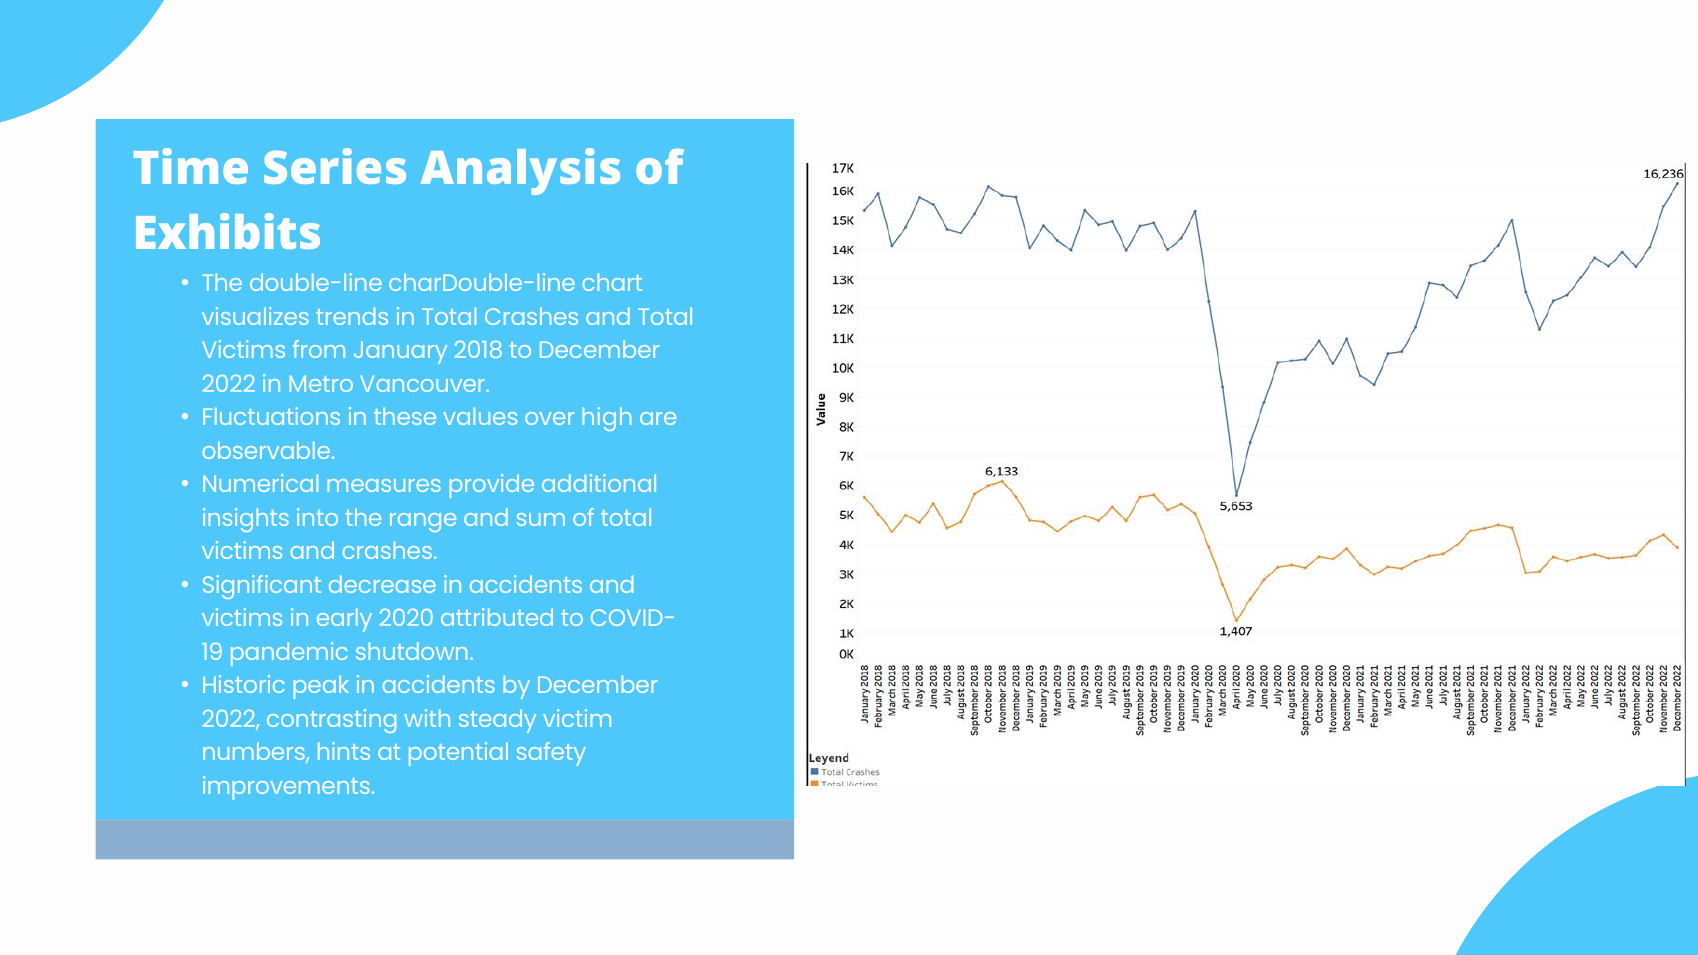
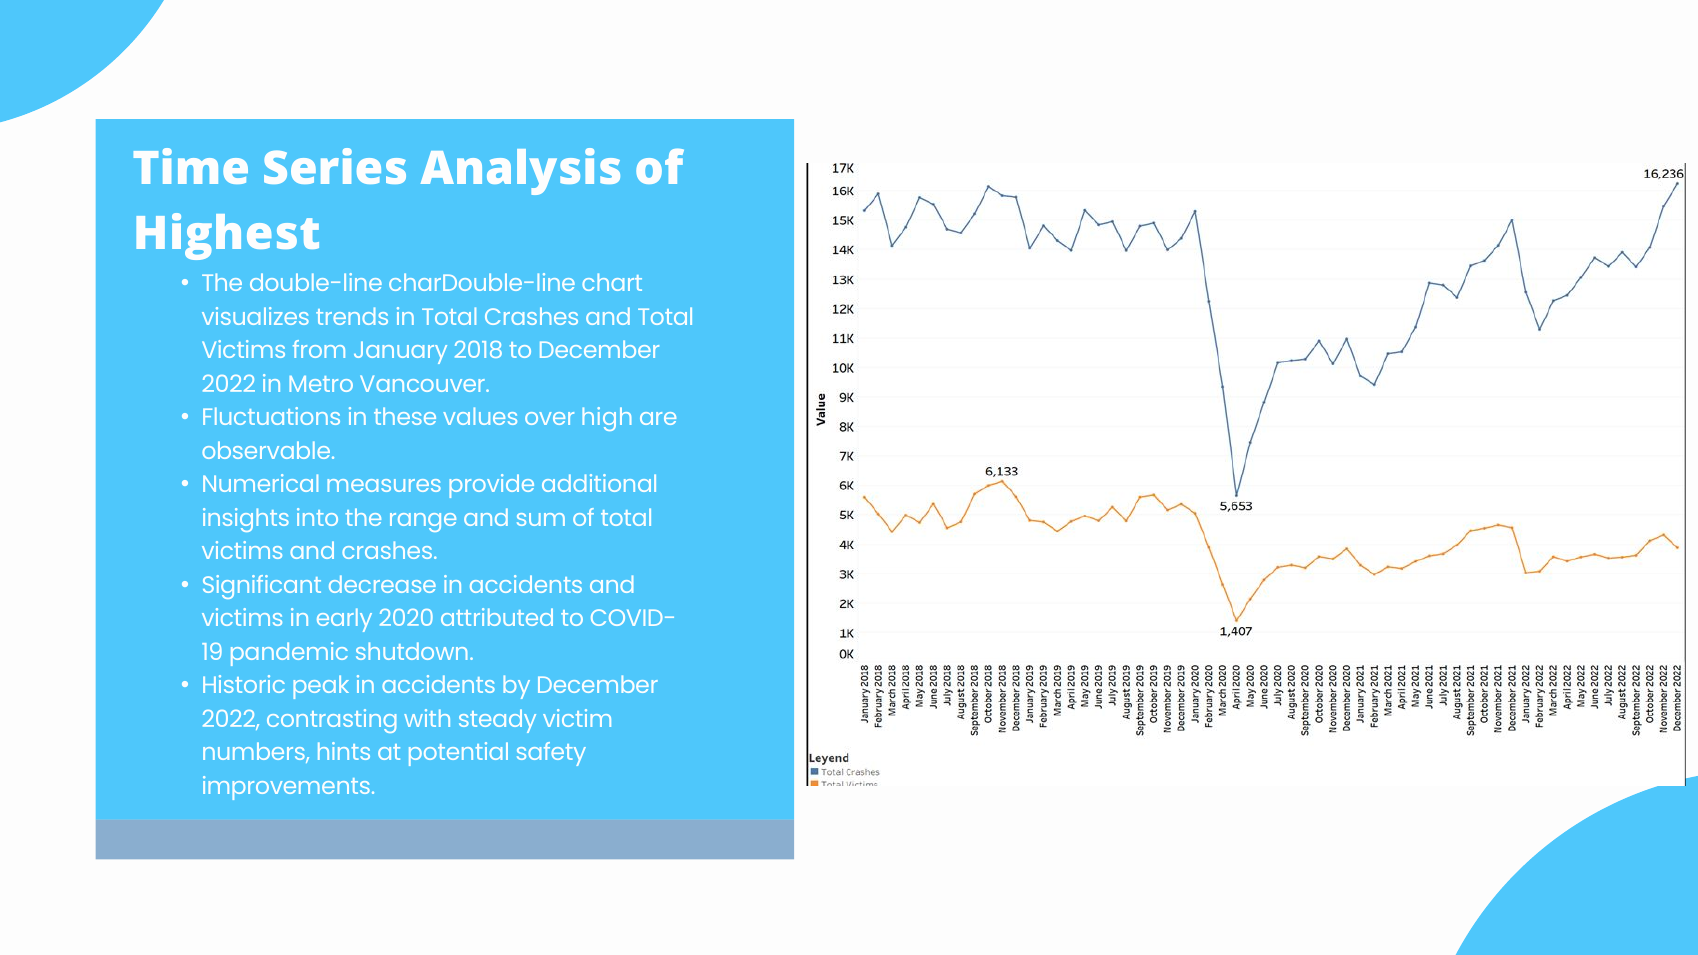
Exhibits: Exhibits -> Highest (227, 234)
